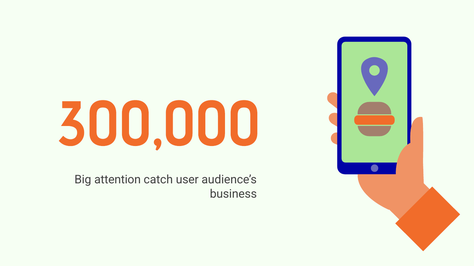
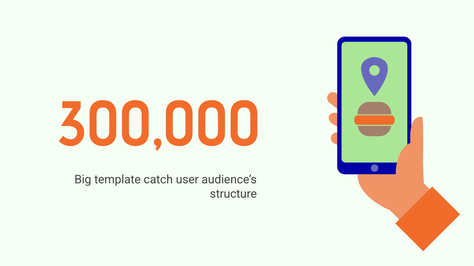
attention: attention -> template (118, 180)
business: business -> structure (233, 194)
